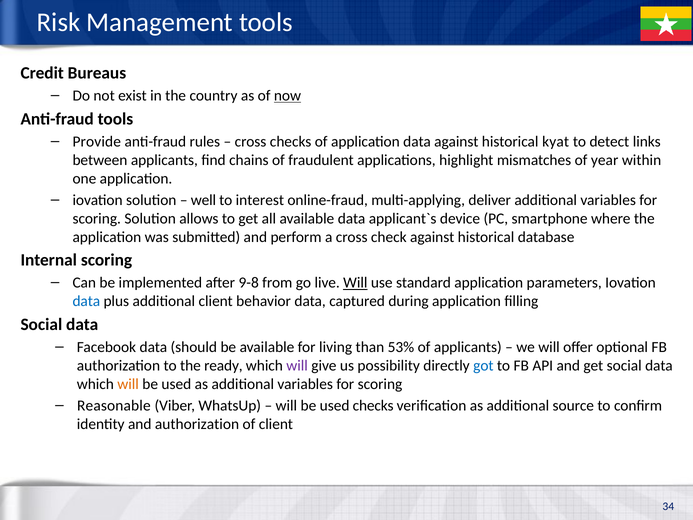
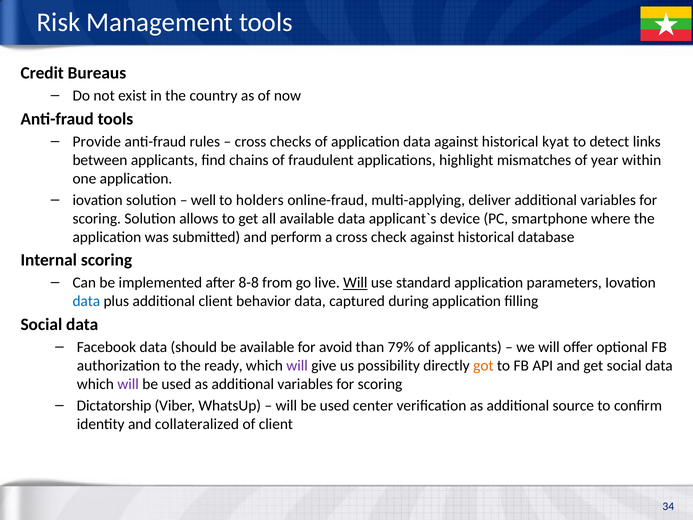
now underline: present -> none (288, 96)
interest: interest -> holders (260, 200)
9-8: 9-8 -> 8-8 (249, 283)
living: living -> avoid (336, 347)
53%: 53% -> 79% (401, 347)
got colour: blue -> orange (483, 365)
will colour: orange -> purple (128, 384)
Reasonable: Reasonable -> Dictatorship (114, 405)
used checks: checks -> center (373, 405)
and authorization: authorization -> collateralized (197, 424)
